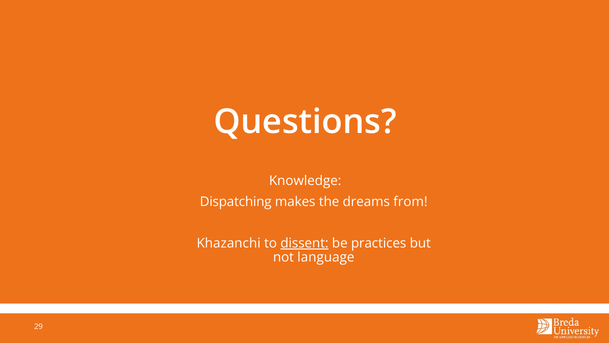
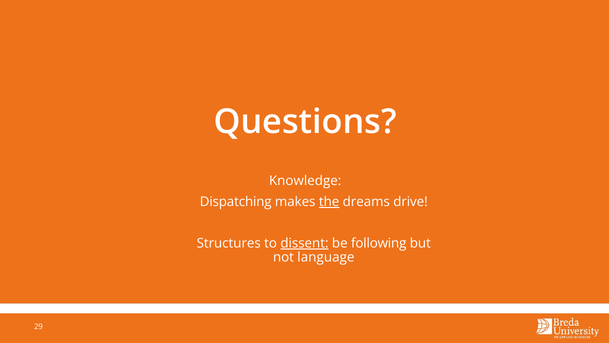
the underline: none -> present (329, 201)
from: from -> drive (410, 201)
Khazanchi: Khazanchi -> Structures (229, 243)
practices: practices -> following (379, 243)
